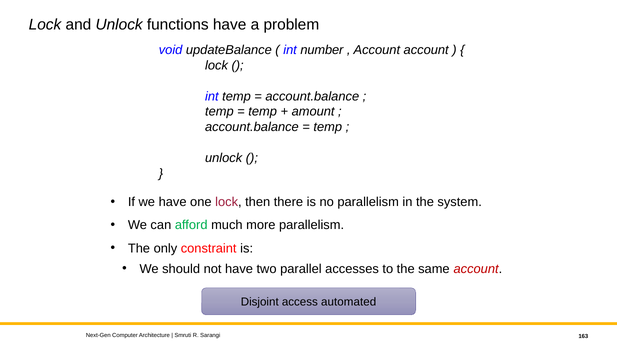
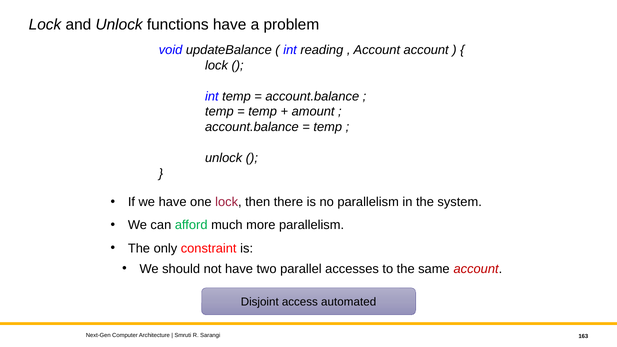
number: number -> reading (322, 50)
